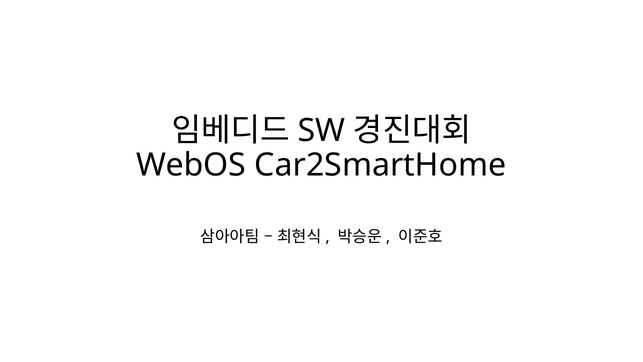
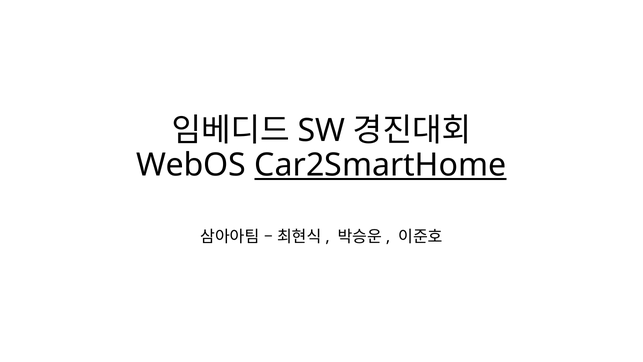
Car2SmartHome underline: none -> present (380, 165)
